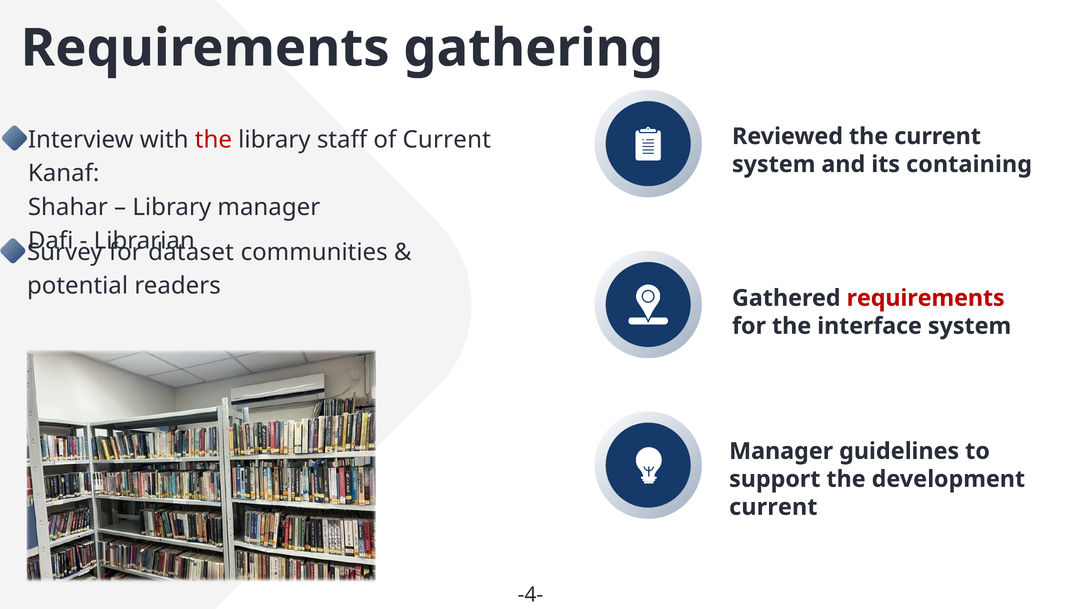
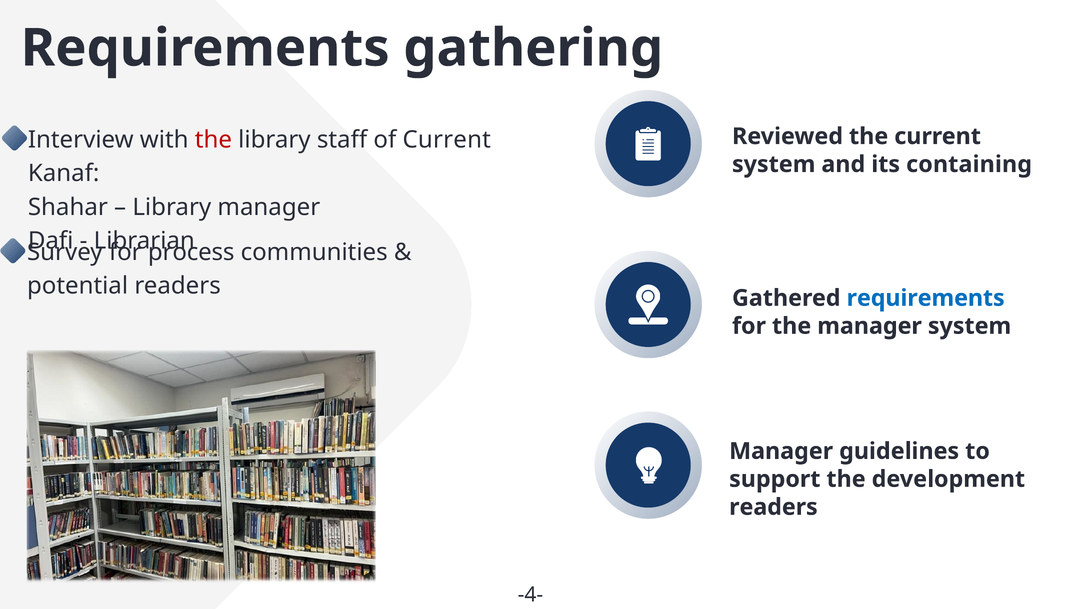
dataset: dataset -> process (191, 252)
requirements colour: red -> blue (926, 298)
the interface: interface -> manager (870, 326)
current: current -> readers (773, 507)
